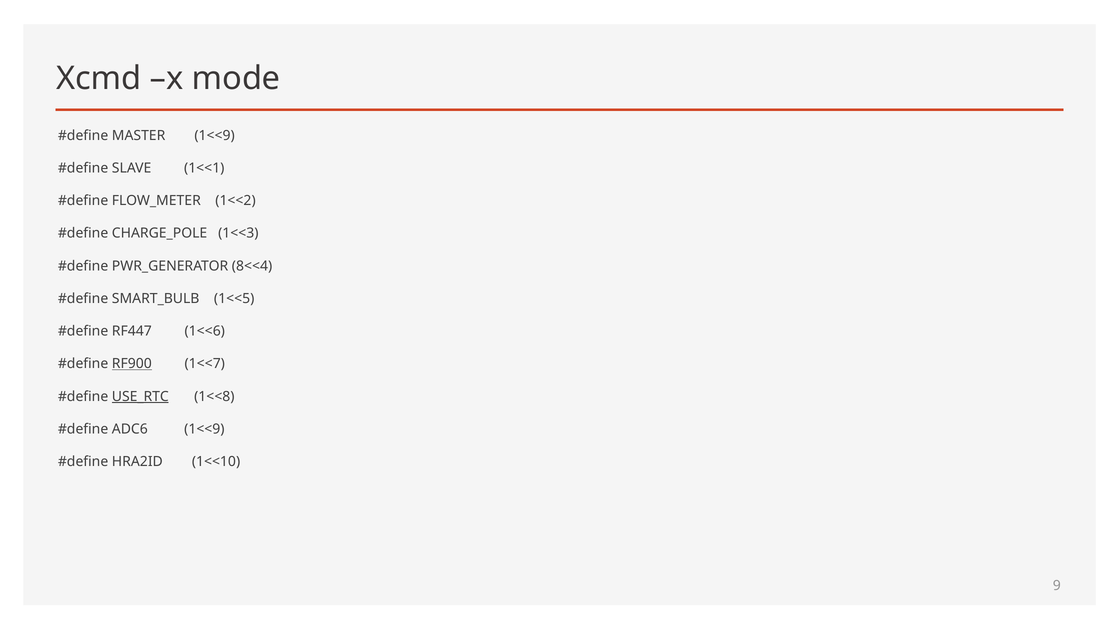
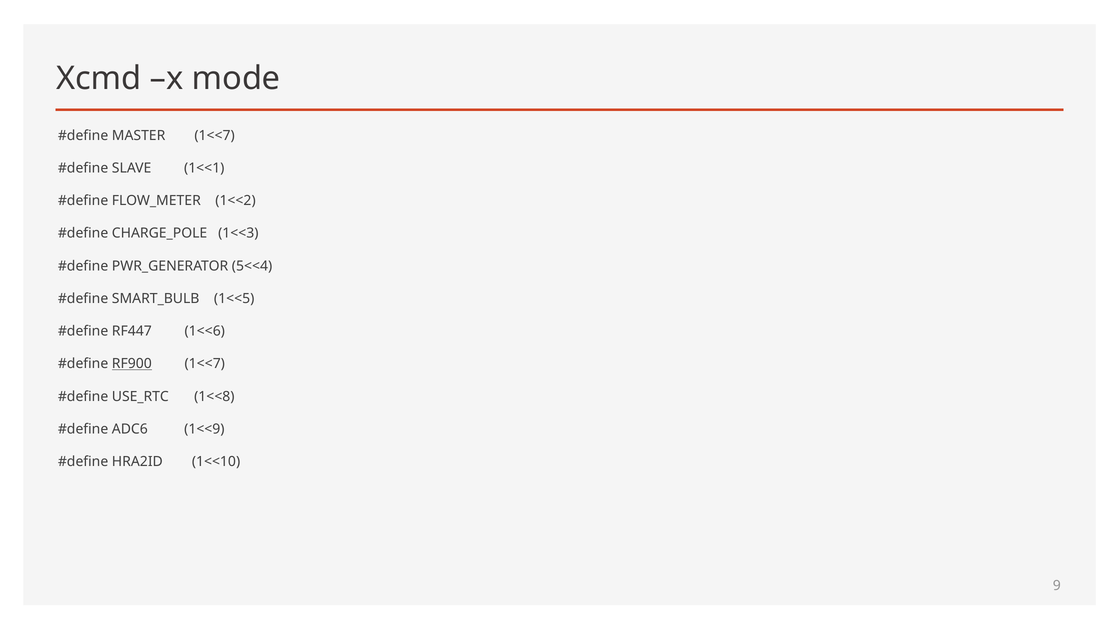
MASTER 1<<9: 1<<9 -> 1<<7 (215, 136)
8<<4: 8<<4 -> 5<<4 (252, 266)
USE_RTC underline: present -> none (140, 397)
